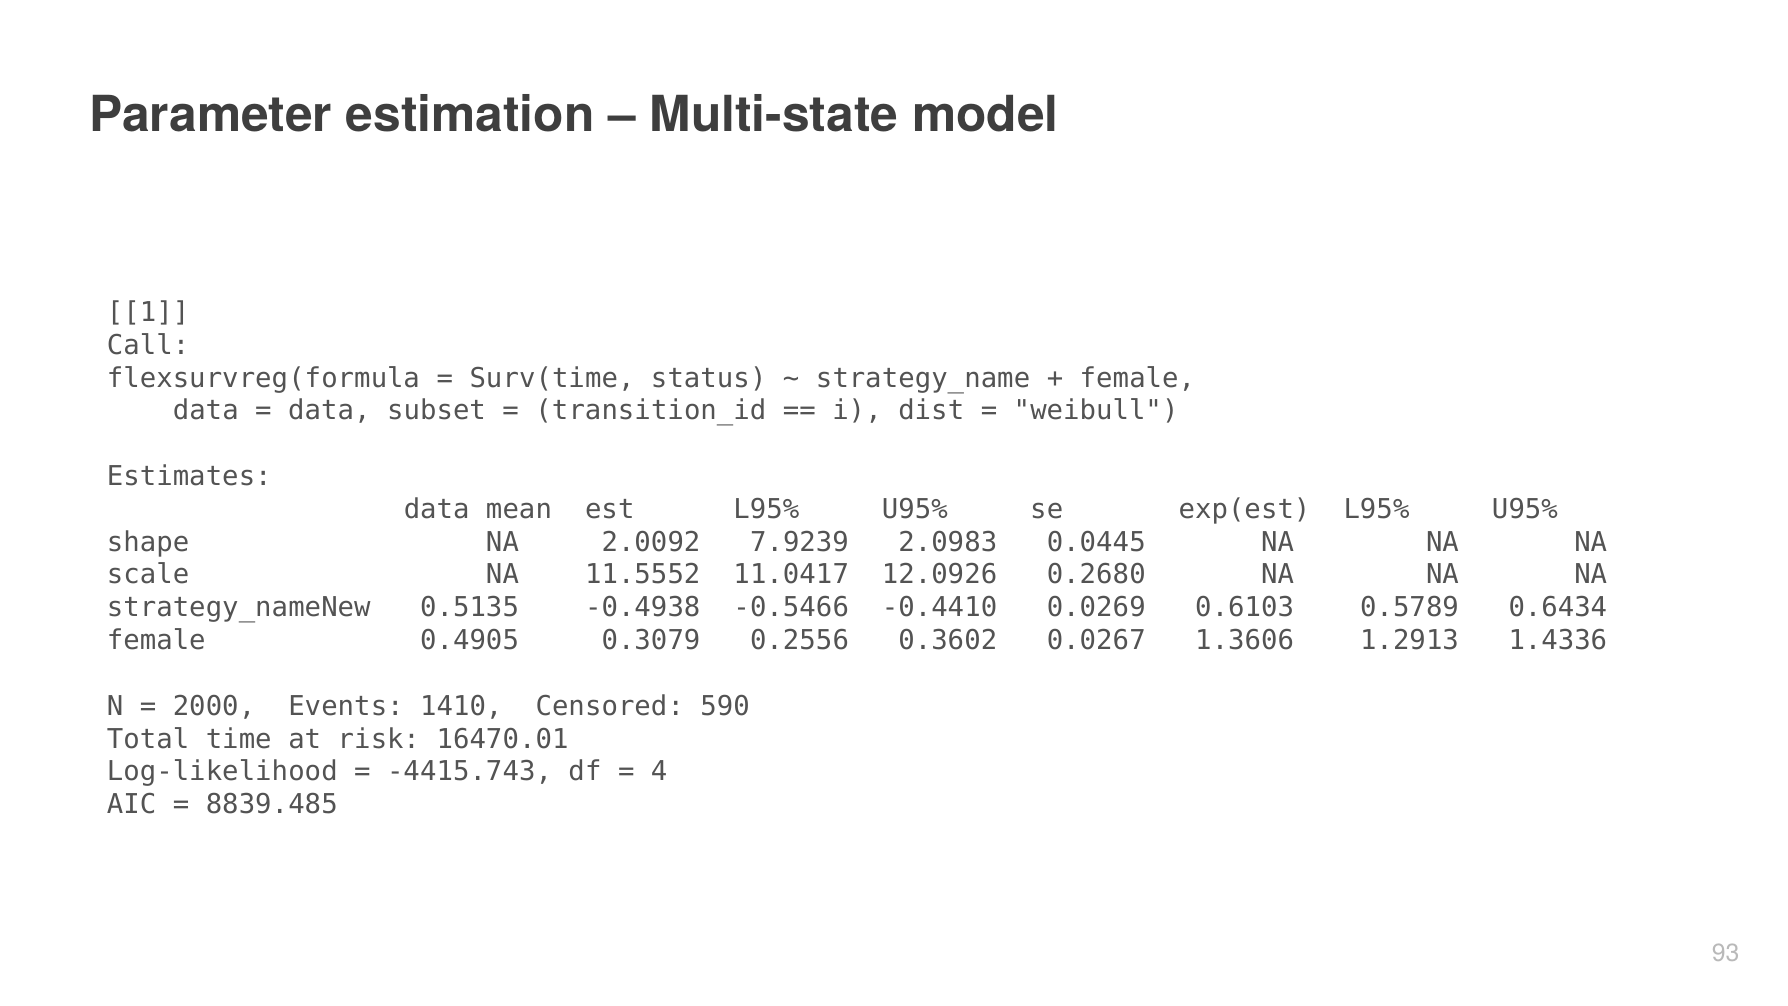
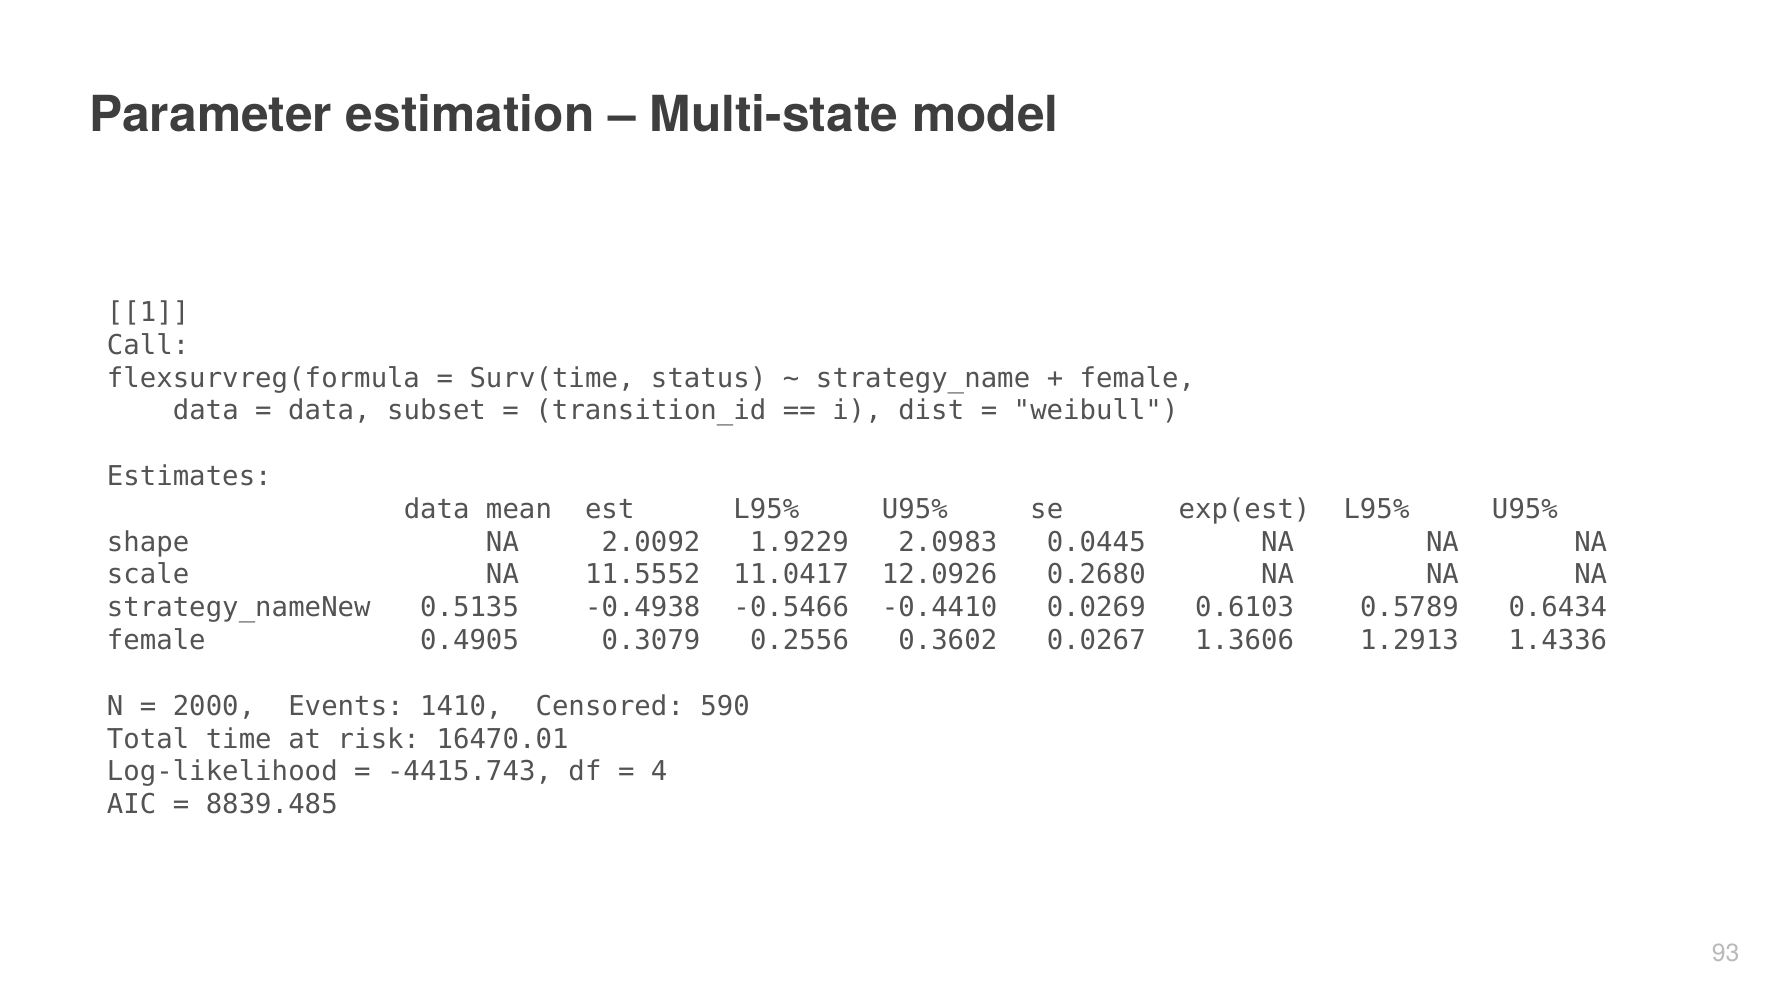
7.9239: 7.9239 -> 1.9229 (799, 542)
